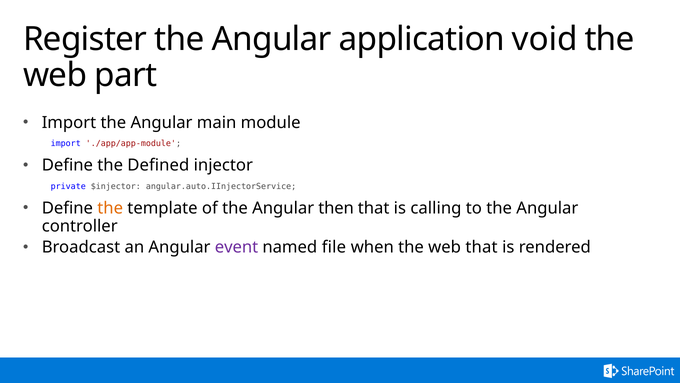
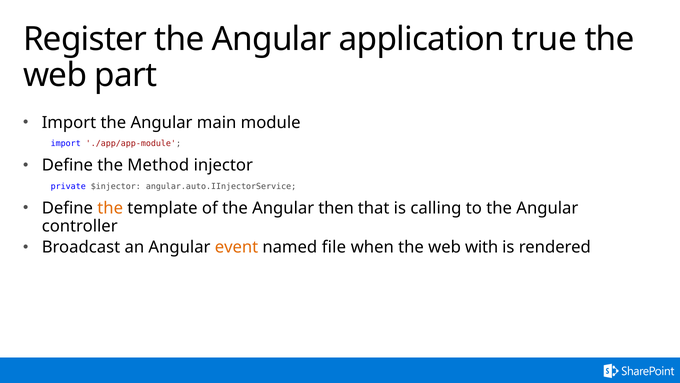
void: void -> true (545, 39)
Defined: Defined -> Method (158, 165)
event colour: purple -> orange (236, 247)
web that: that -> with (482, 247)
